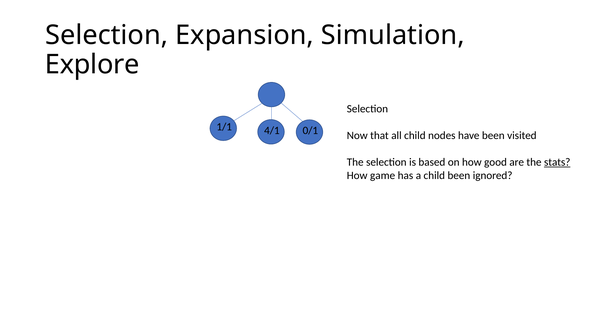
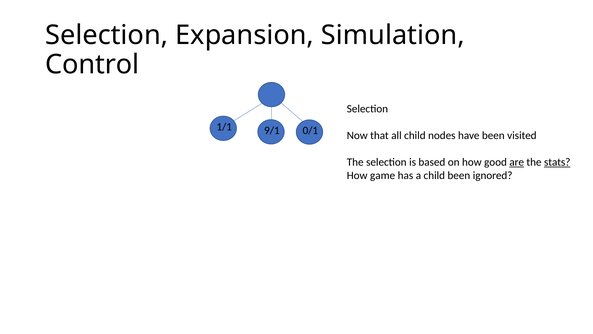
Explore: Explore -> Control (92, 64)
4/1: 4/1 -> 9/1 (272, 130)
are underline: none -> present (517, 162)
